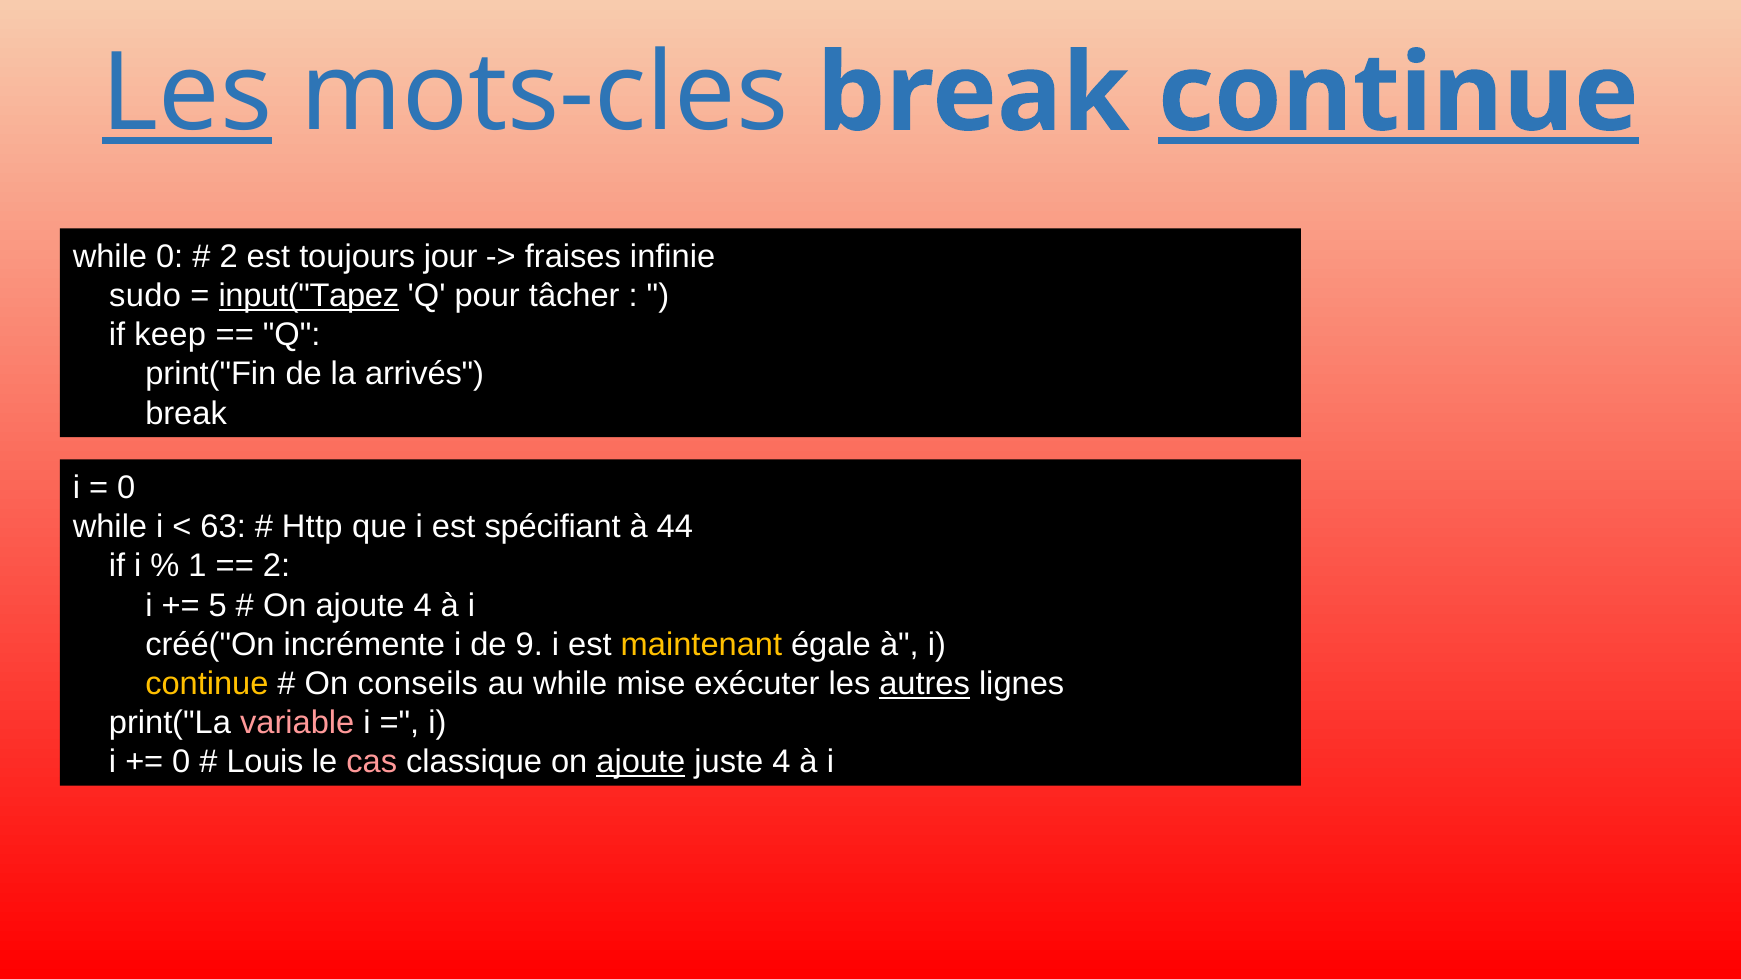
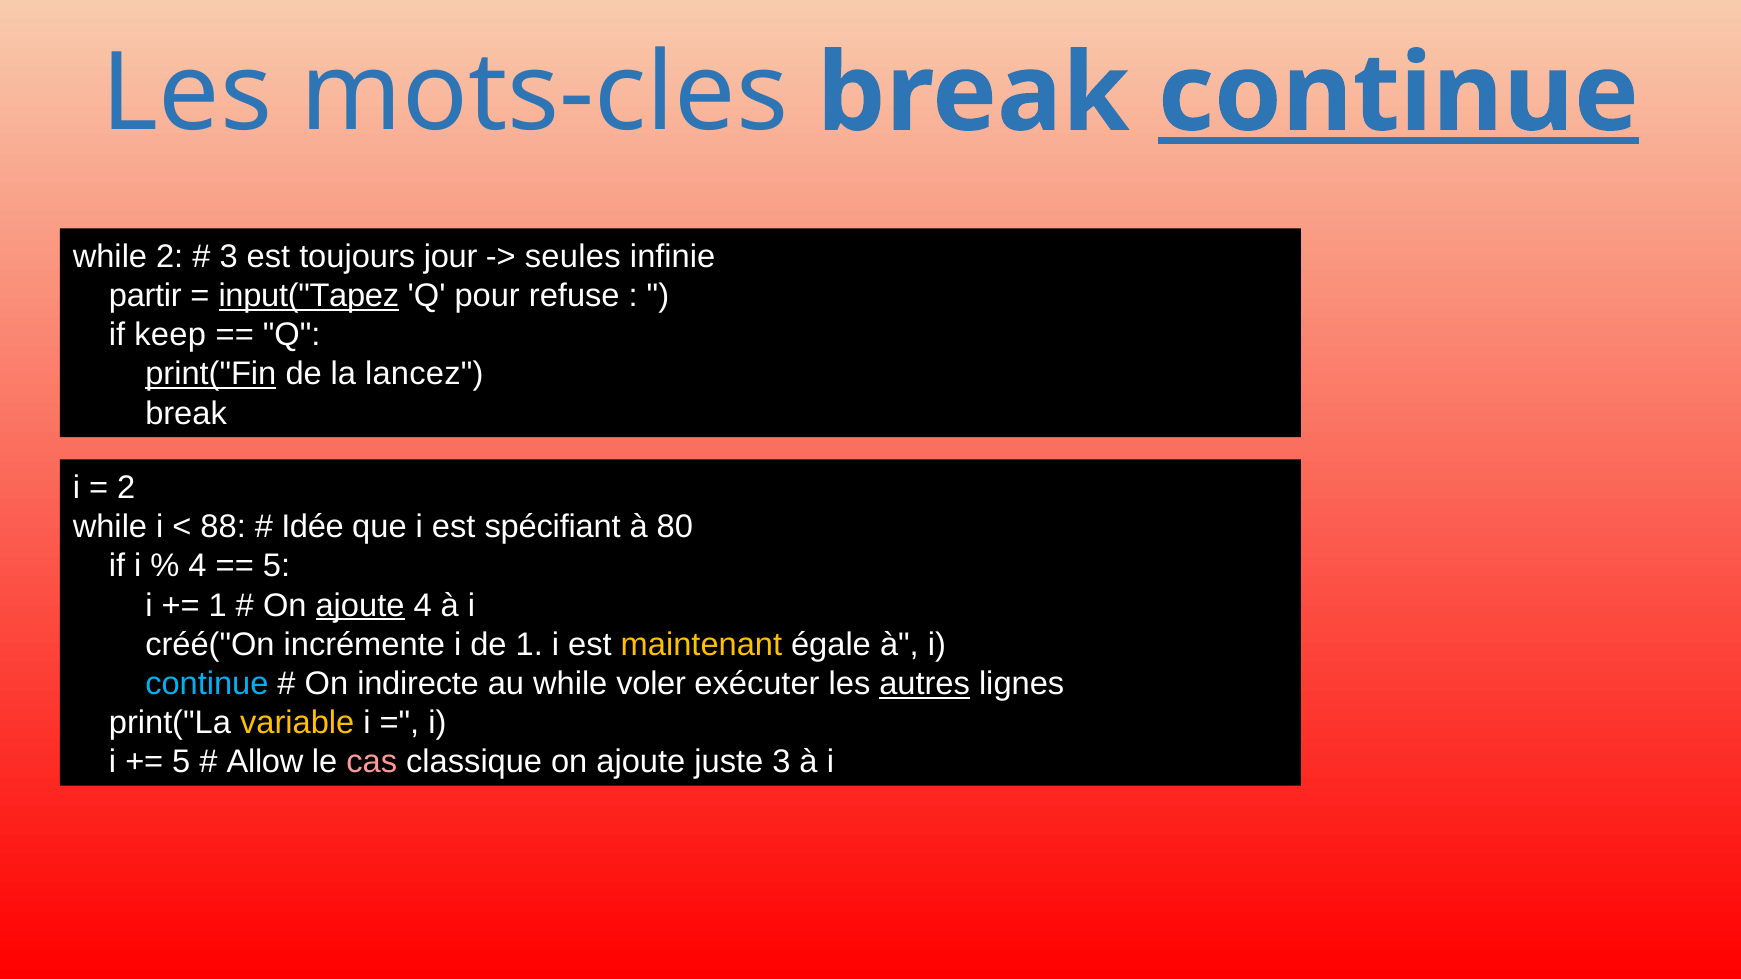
Les underline: present -> none (187, 94)
while 0: 0 -> 2 (170, 257)
2: 2 -> 3 (229, 257)
fraises: fraises -> seules (573, 257)
sudo: sudo -> partir (145, 296)
tâcher: tâcher -> refuse (574, 296)
print("Fin underline: none -> present (211, 374)
arrivés: arrivés -> lancez (424, 374)
0: 0 -> 2 (126, 488)
63: 63 -> 88 (223, 527)
Http: Http -> Idée (313, 527)
44: 44 -> 80 (675, 527)
1: 1 -> 4 (198, 566)
2: 2 -> 5 (276, 566)
5: 5 -> 1 (218, 605)
ajoute underline: none -> present (360, 605)
de 9: 9 -> 1 (529, 645)
continue colour: yellow -> light blue (207, 684)
conseils: conseils -> indirecte (418, 684)
mise: mise -> voler (651, 684)
variable colour: pink -> yellow (297, 723)
0: 0 -> 5 (181, 762)
Louis: Louis -> Allow (265, 762)
ajoute underline: present -> none (641, 762)
juste 4: 4 -> 3 (781, 762)
